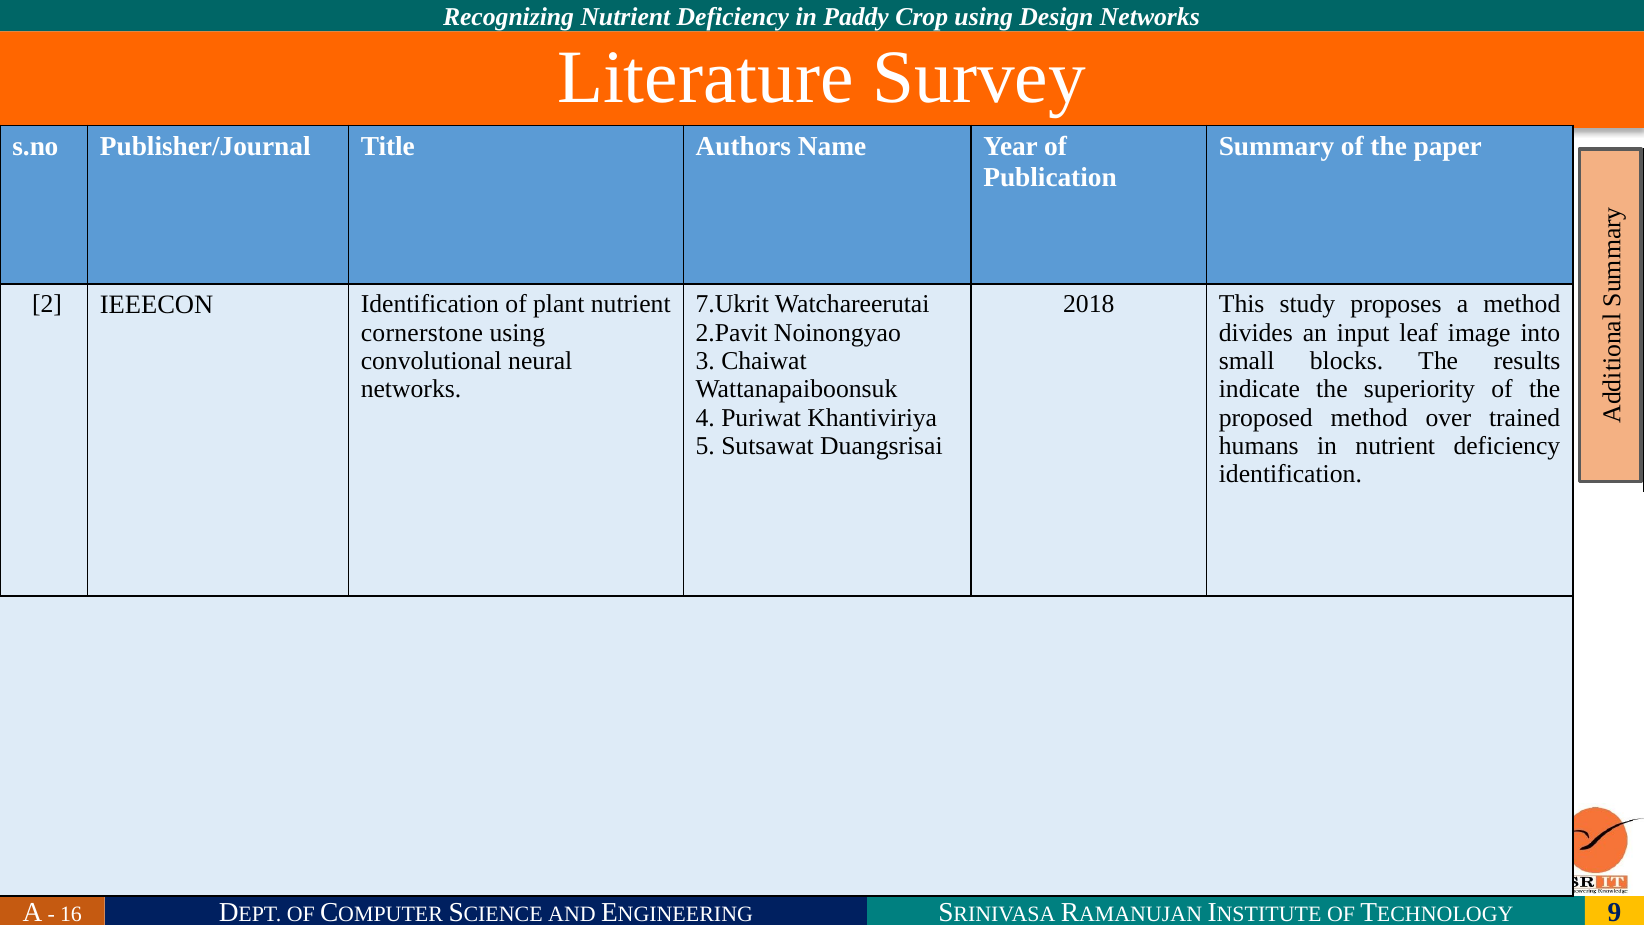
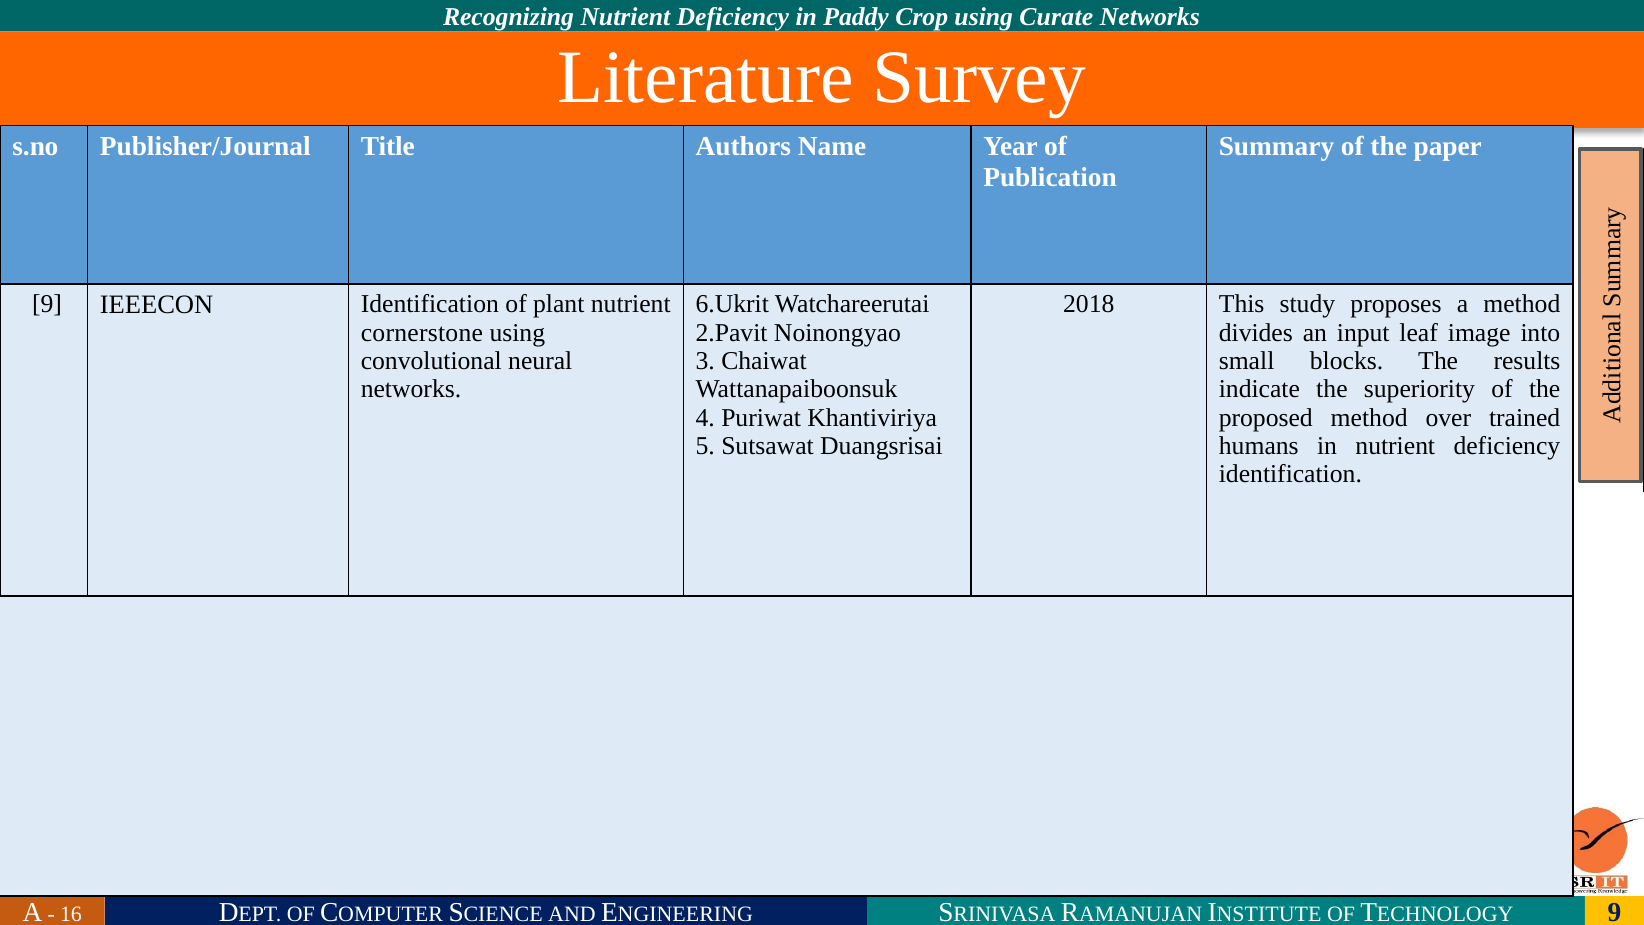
Design: Design -> Curate (1056, 17)
2: 2 -> 9 (47, 304)
7.Ukrit: 7.Ukrit -> 6.Ukrit (732, 304)
